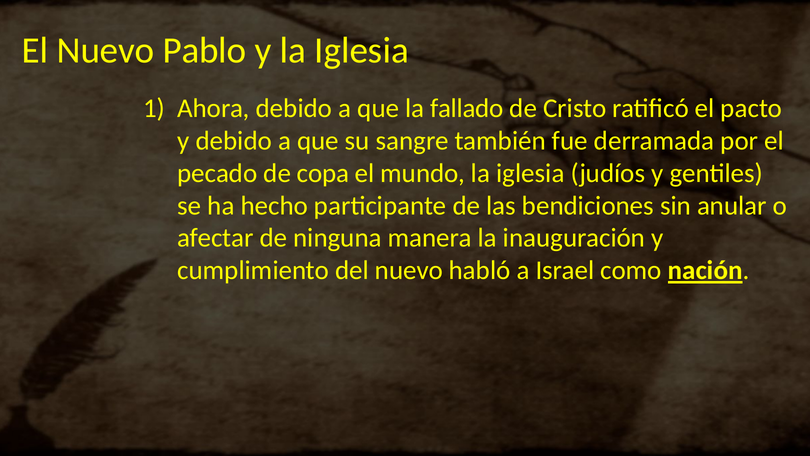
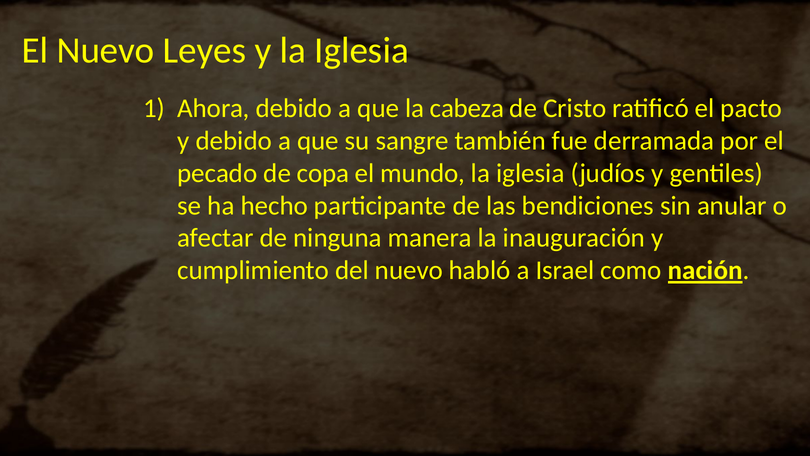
Pablo: Pablo -> Leyes (204, 51)
fallado: fallado -> cabeza (467, 108)
